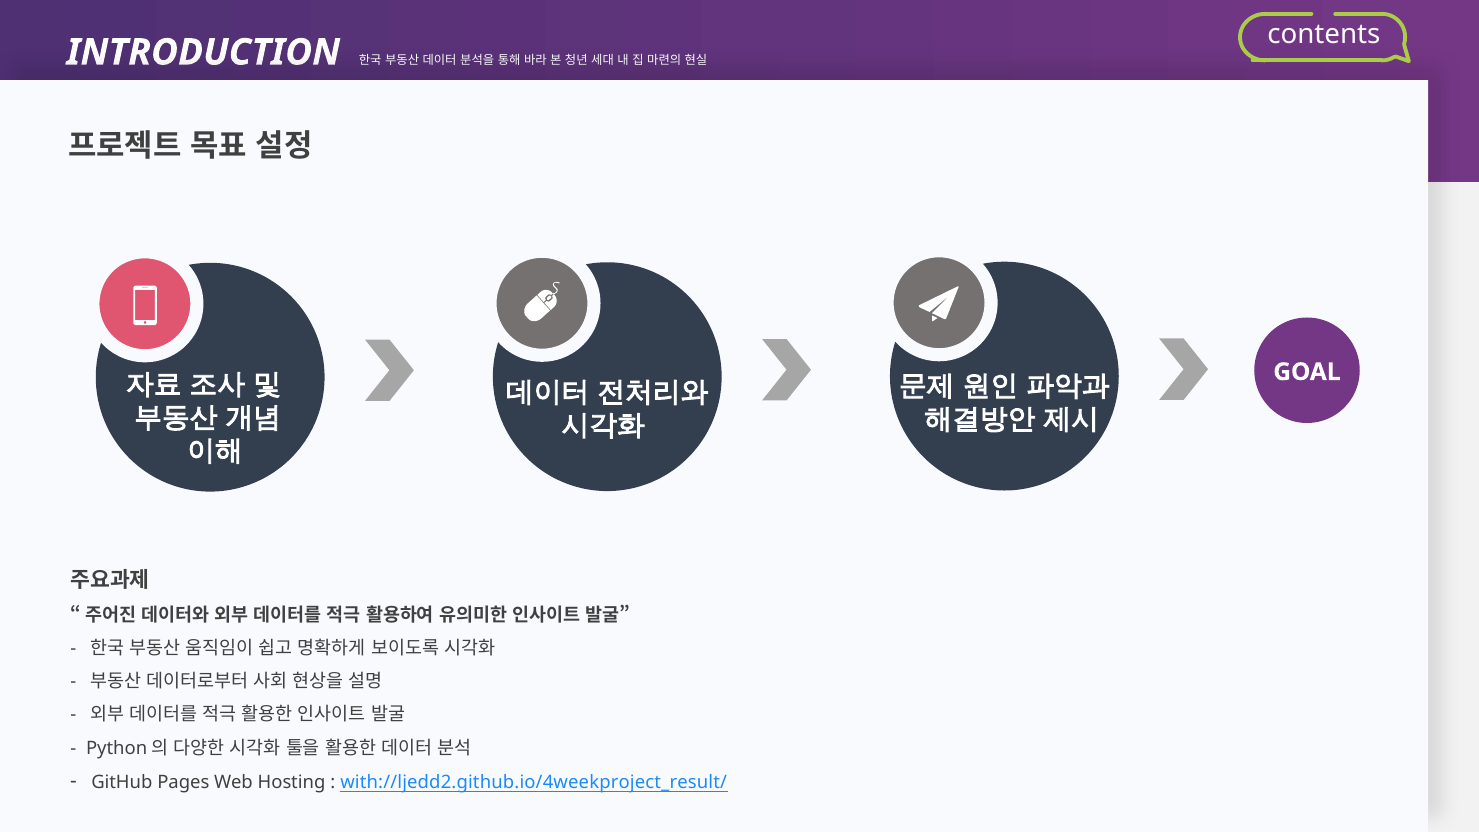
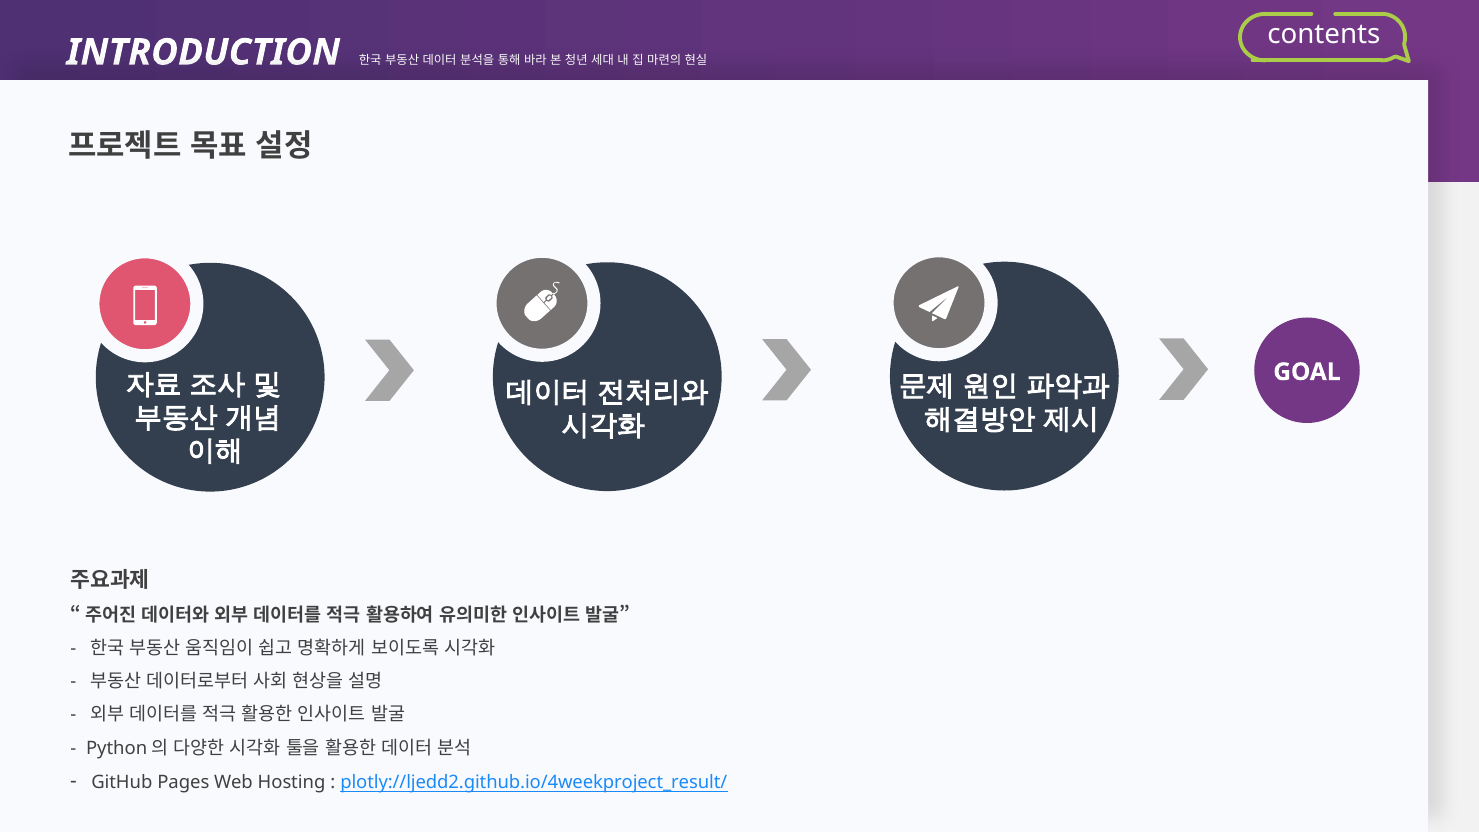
with://ljedd2.github.io/4weekproject_result/: with://ljedd2.github.io/4weekproject_result/ -> plotly://ljedd2.github.io/4weekproject_result/ (534, 783)
